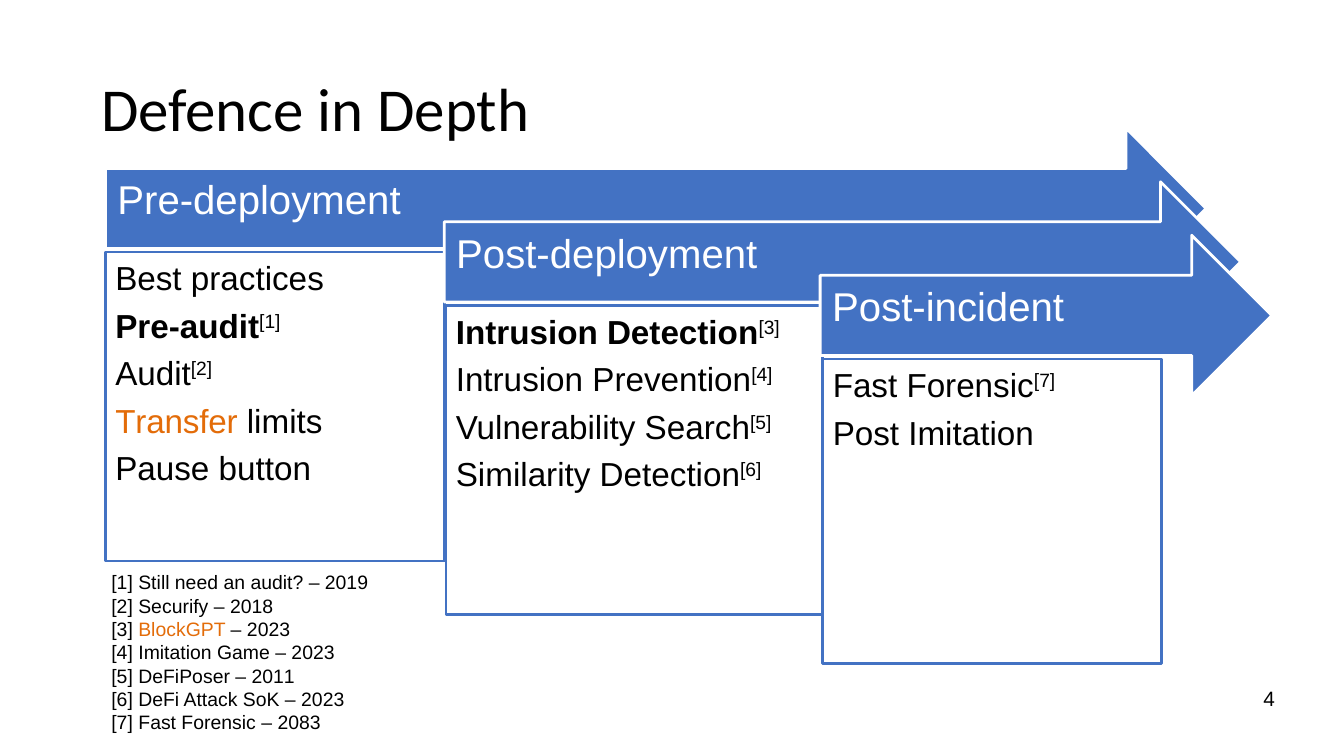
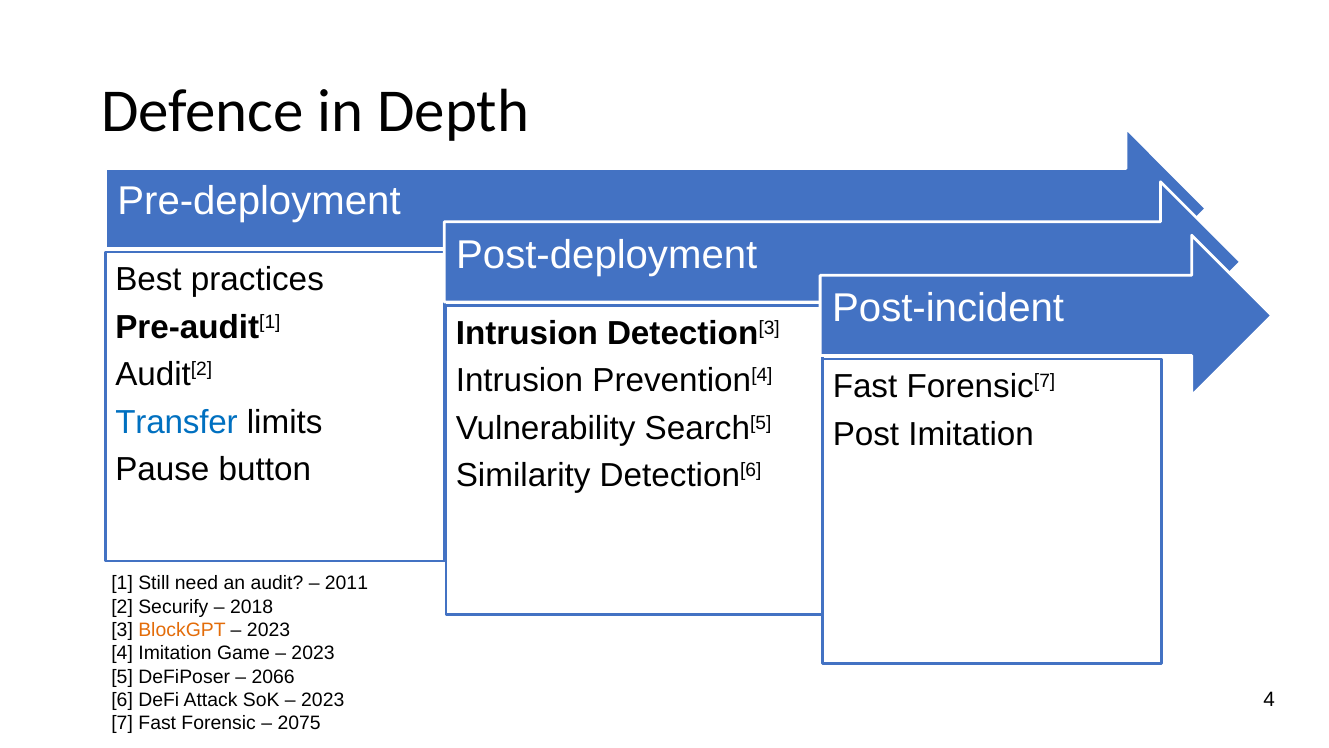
Transfer colour: orange -> blue (177, 422)
2019: 2019 -> 2011 (346, 583)
2011: 2011 -> 2066 (273, 676)
2083: 2083 -> 2075 (299, 723)
